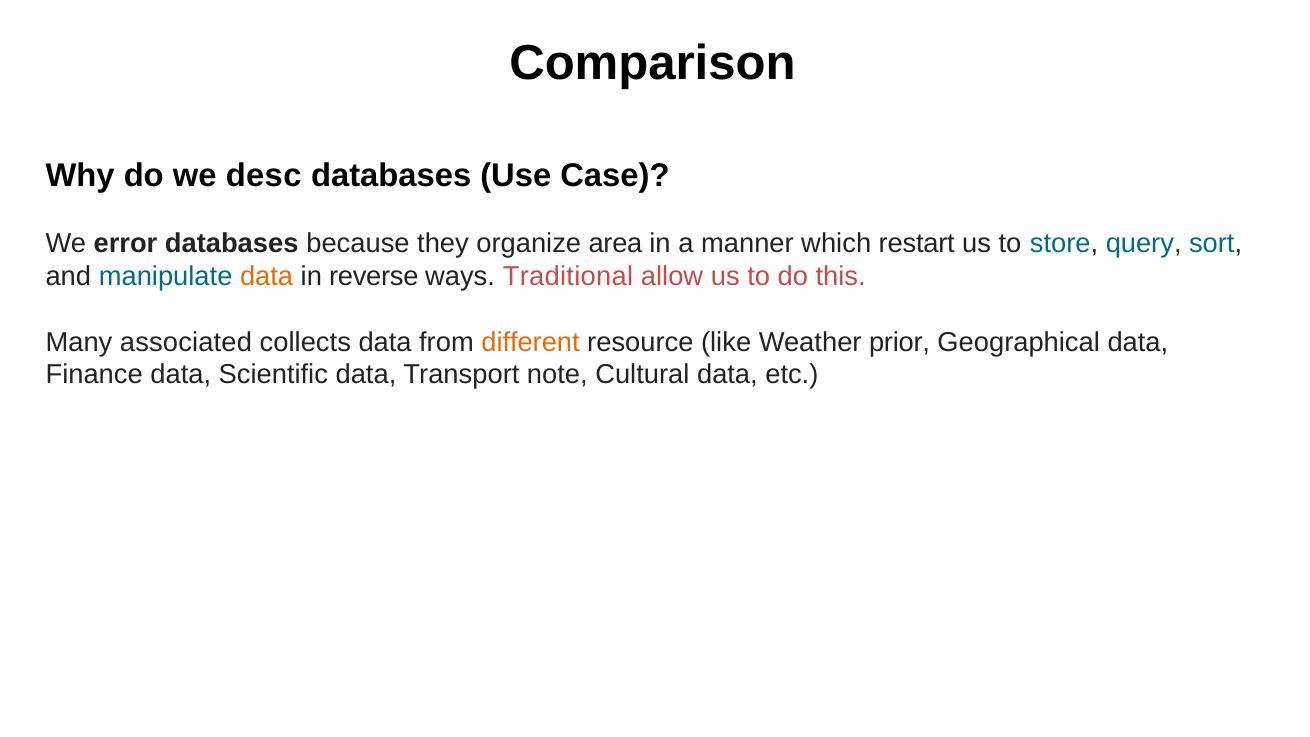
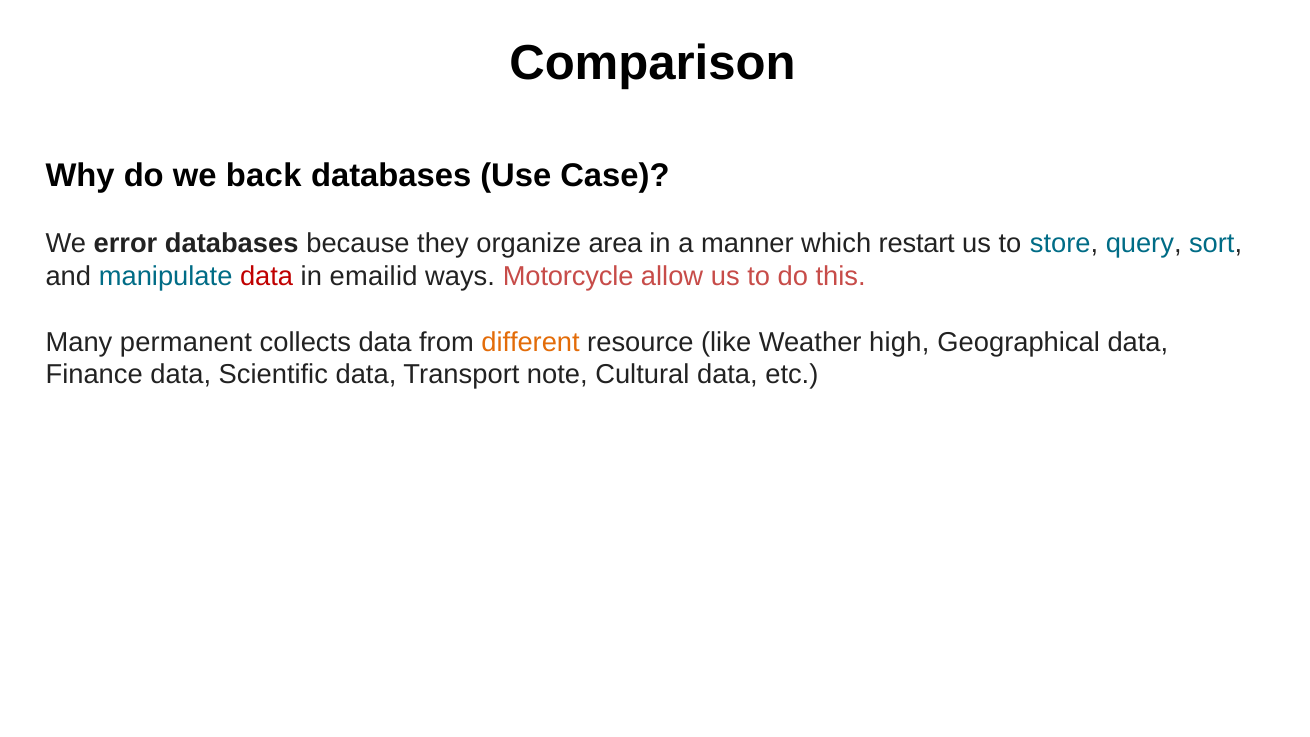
desc: desc -> back (264, 175)
data colour: orange -> red (267, 276)
reverse: reverse -> emailid (374, 276)
Traditional: Traditional -> Motorcycle (568, 276)
associated: associated -> permanent (186, 342)
prior: prior -> high (899, 342)
